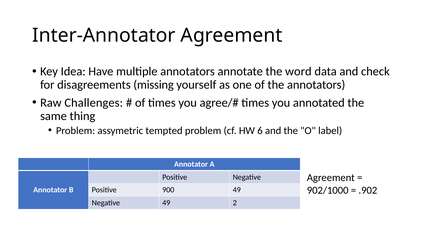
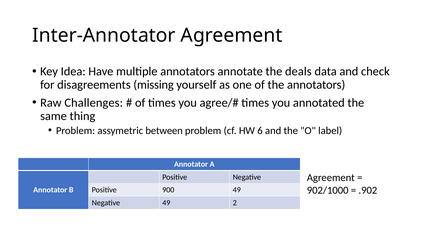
word: word -> deals (298, 72)
tempted: tempted -> between (164, 130)
